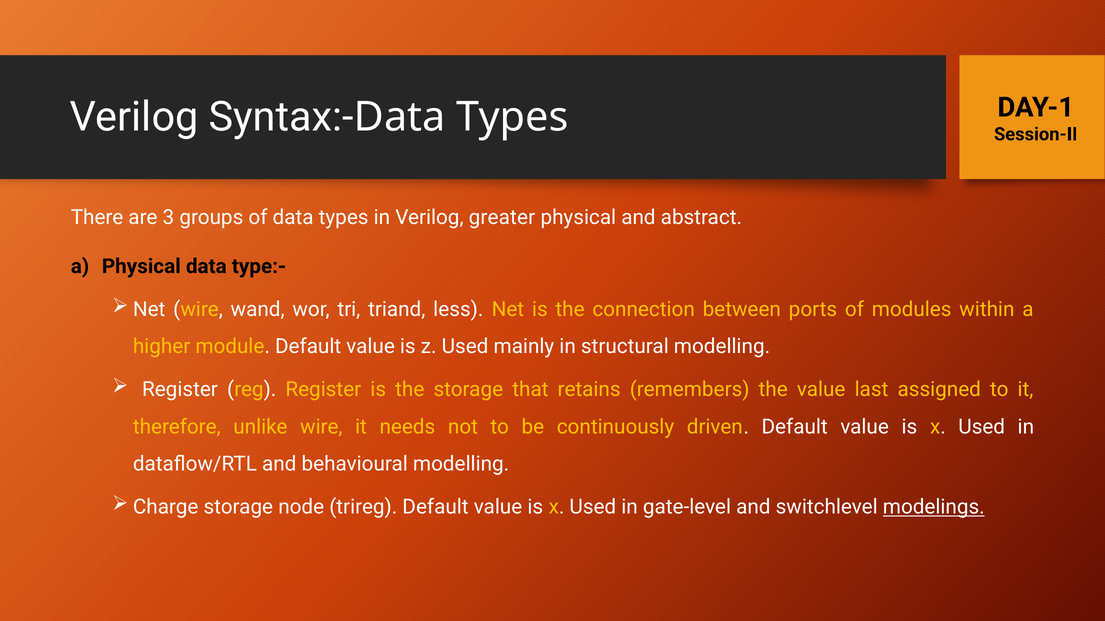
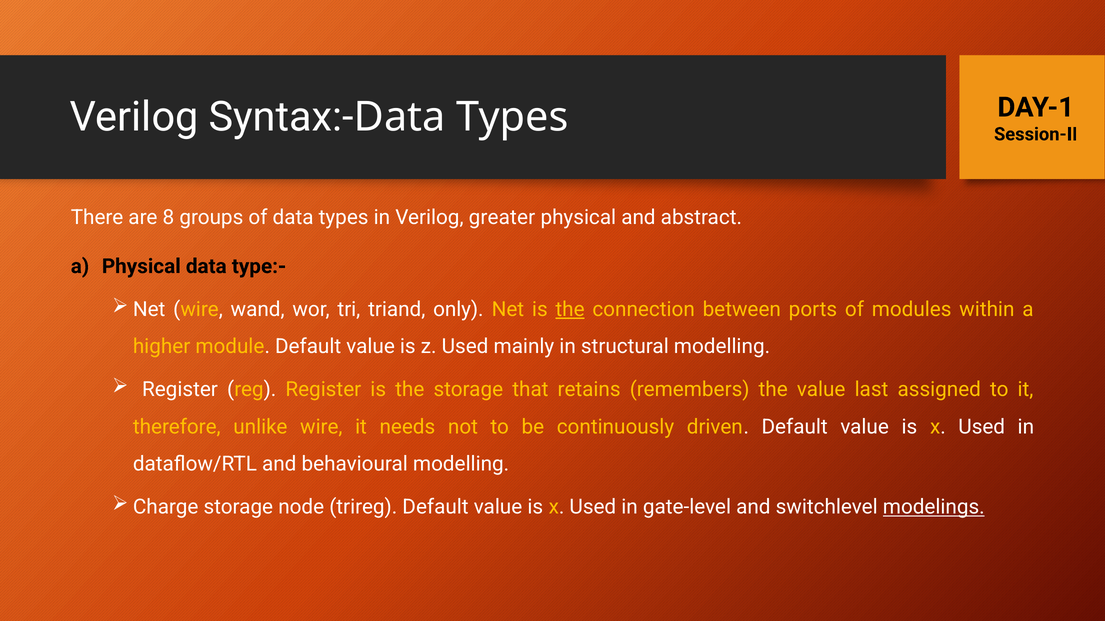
3: 3 -> 8 (168, 218)
less: less -> only (458, 310)
the underline: none -> present (570, 310)
